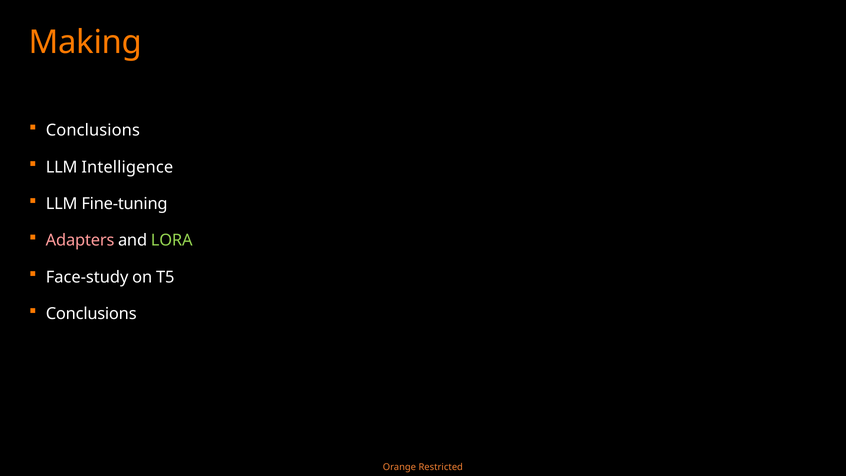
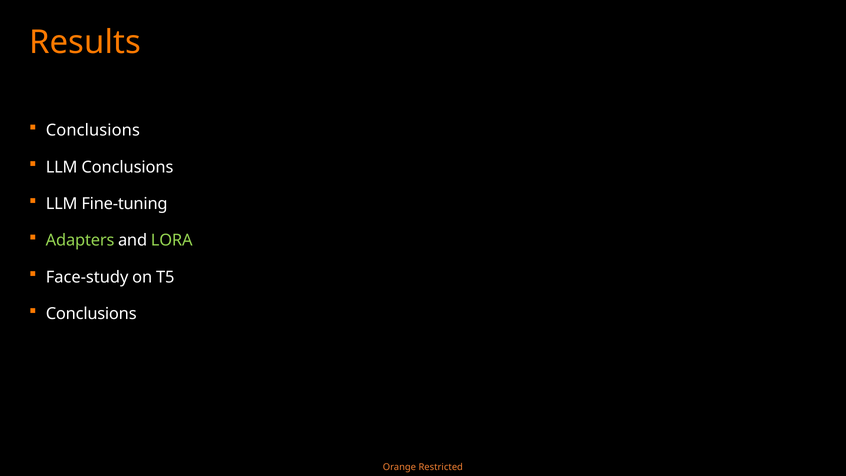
Making: Making -> Results (85, 42)
LLM Intelligence: Intelligence -> Conclusions (127, 167)
Adapters colour: pink -> light green (80, 240)
